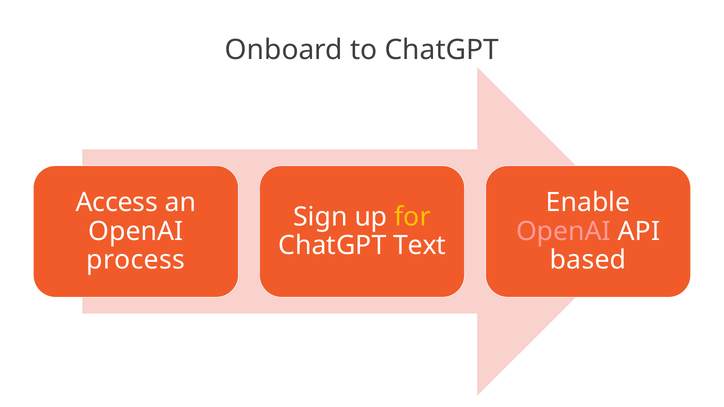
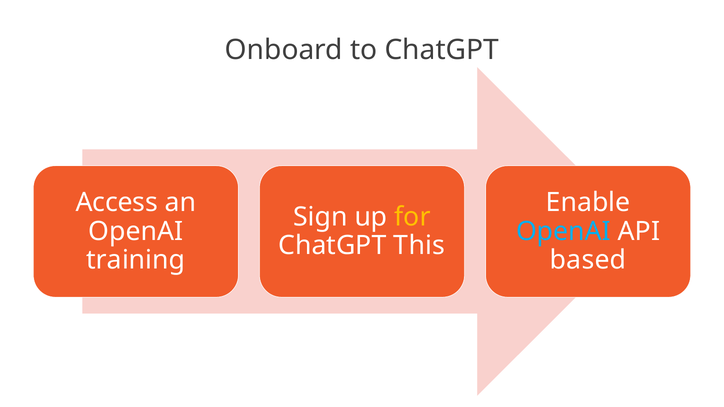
OpenAI colour: pink -> light blue (564, 231)
Text: Text -> This (419, 246)
process: process -> training (136, 260)
